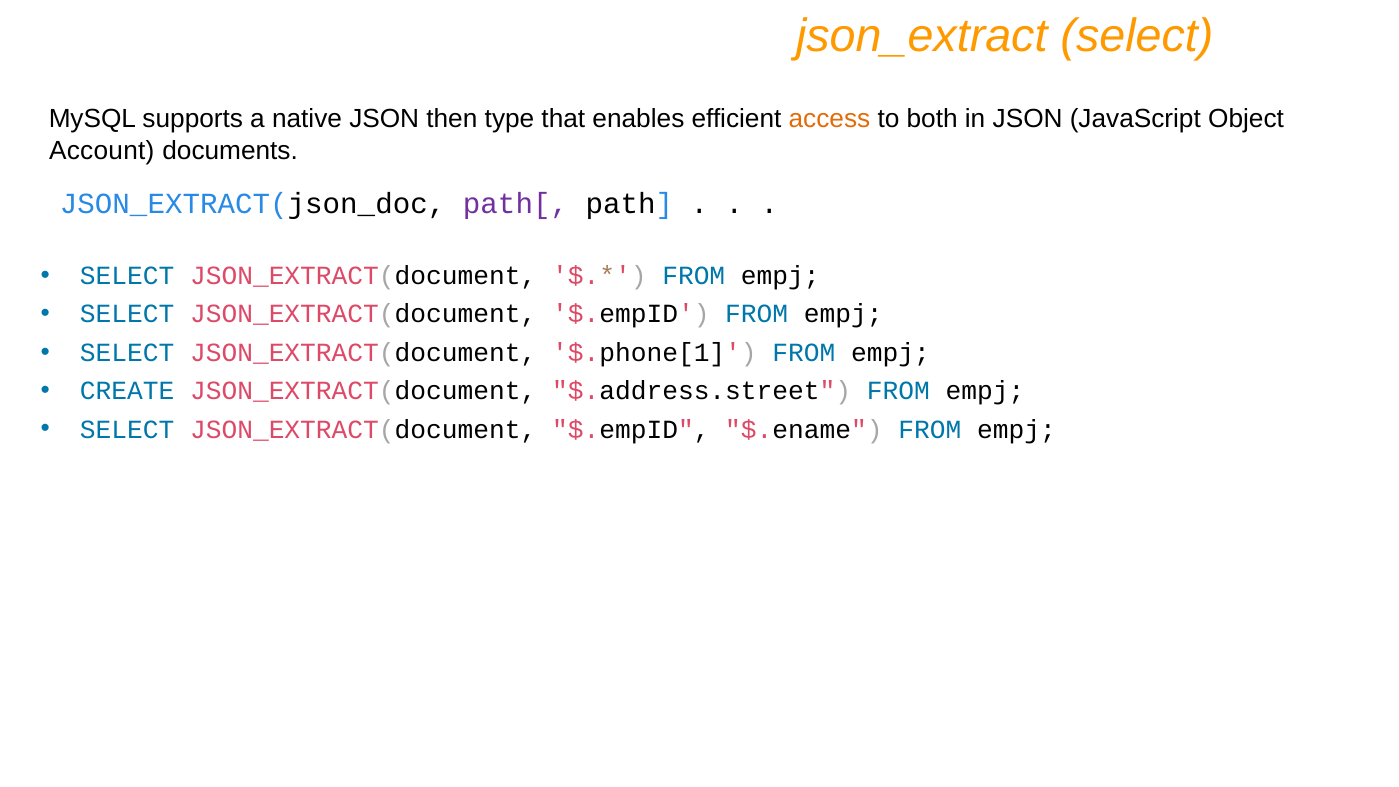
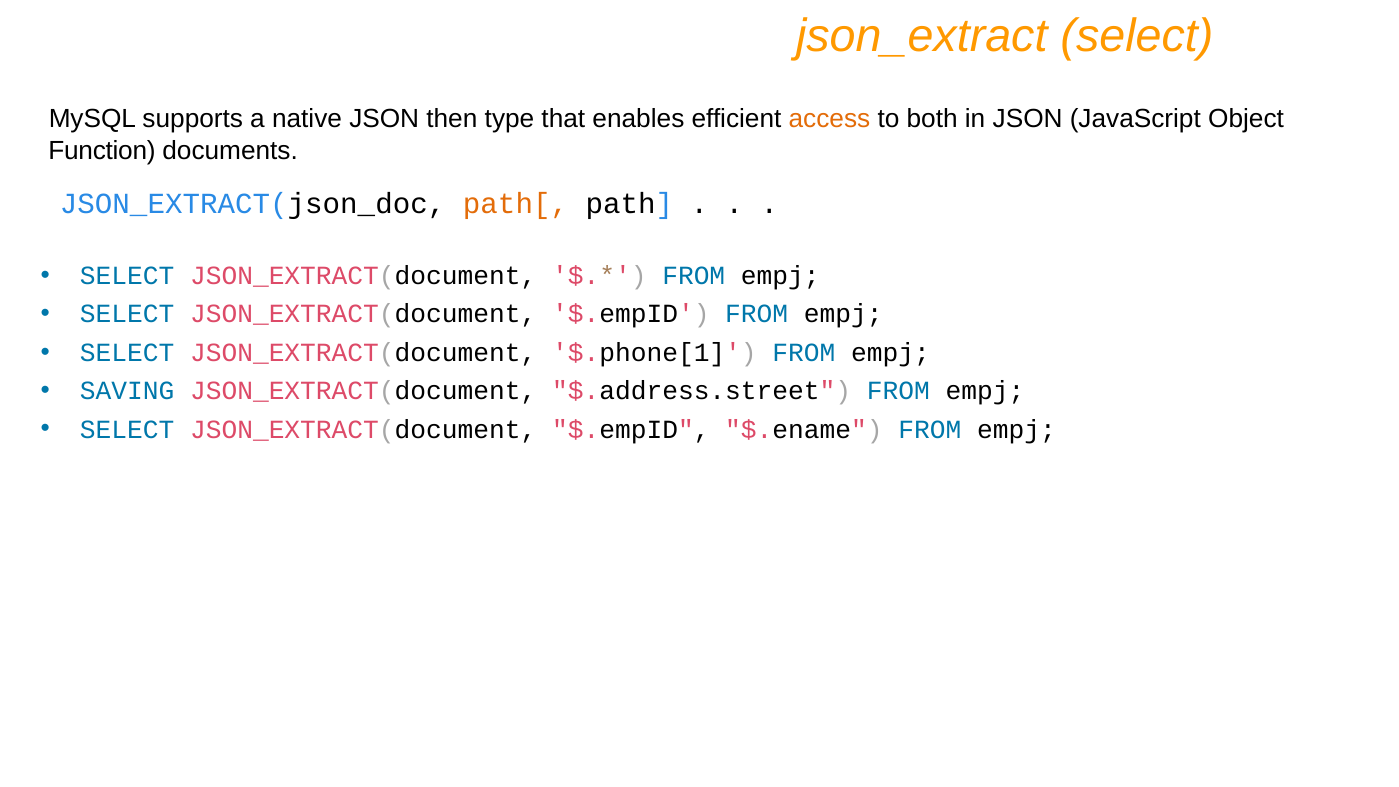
Account: Account -> Function (102, 150)
path[ colour: purple -> orange (516, 203)
CREATE: CREATE -> SAVING (127, 391)
